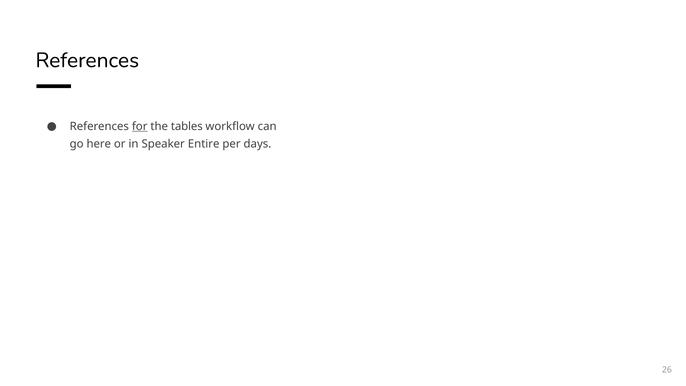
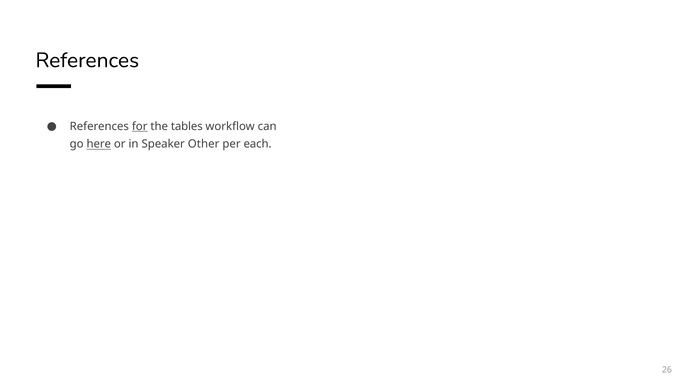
here underline: none -> present (99, 144)
Entire: Entire -> Other (204, 144)
days: days -> each (258, 144)
